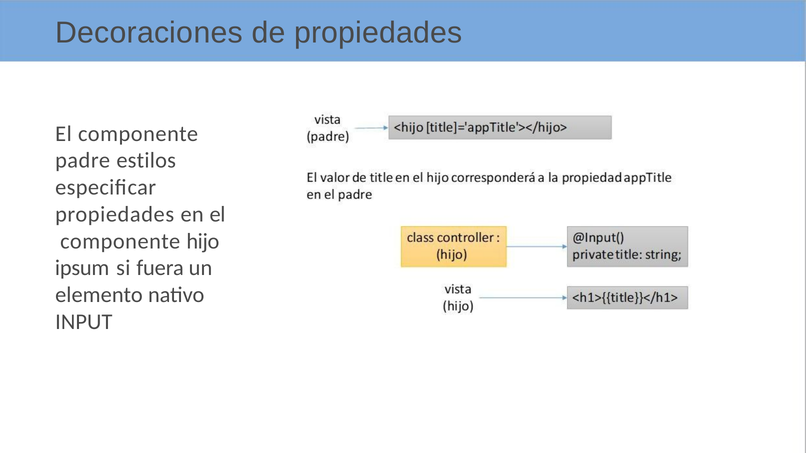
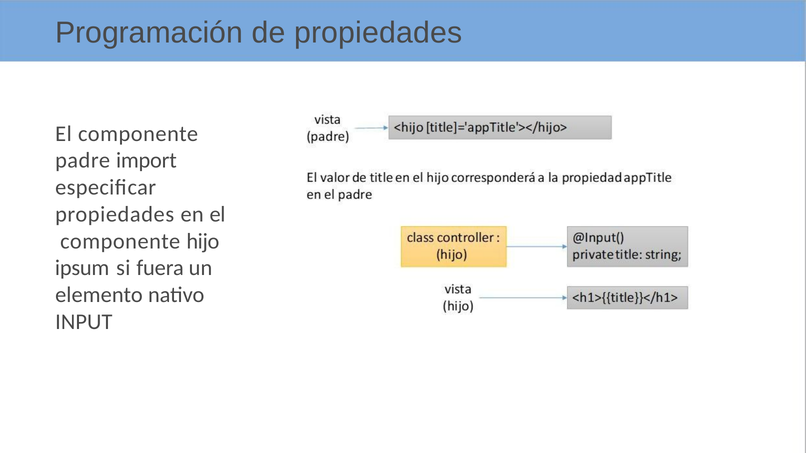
Decoraciones: Decoraciones -> Programación (149, 33)
estilos: estilos -> import (146, 161)
